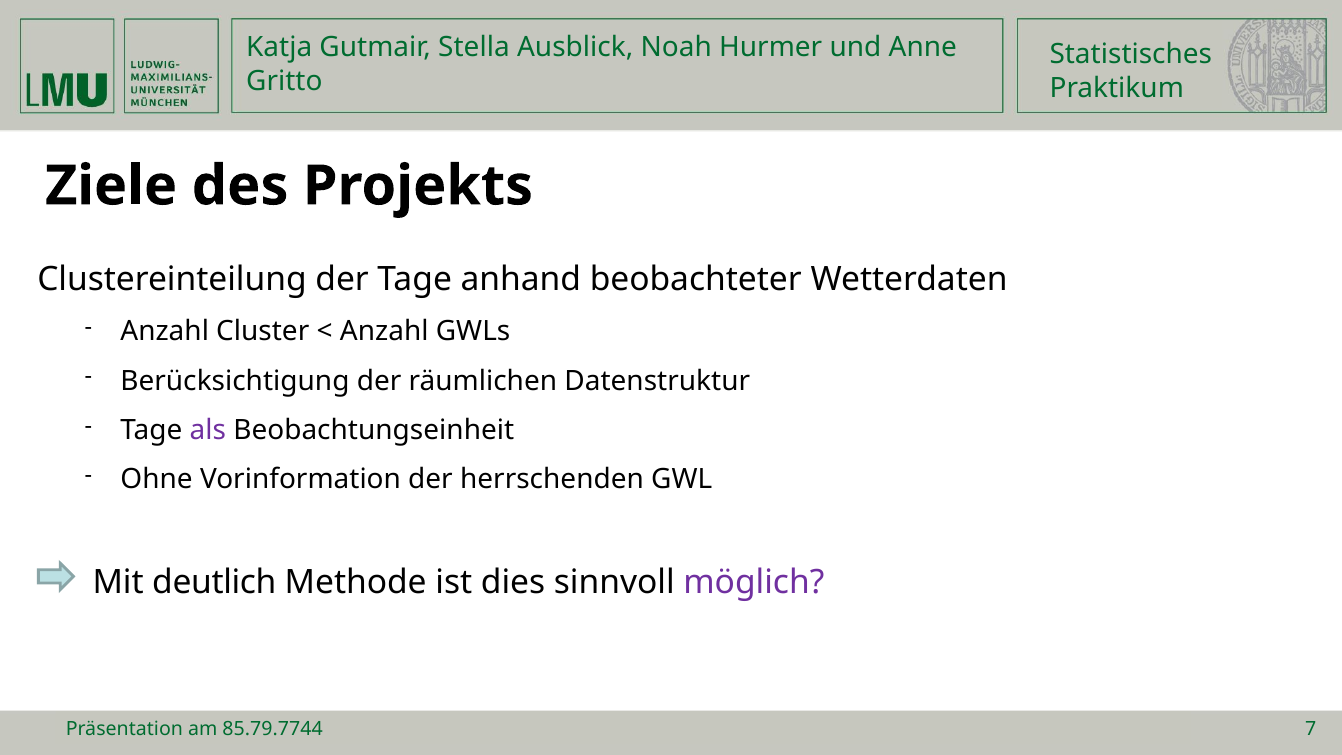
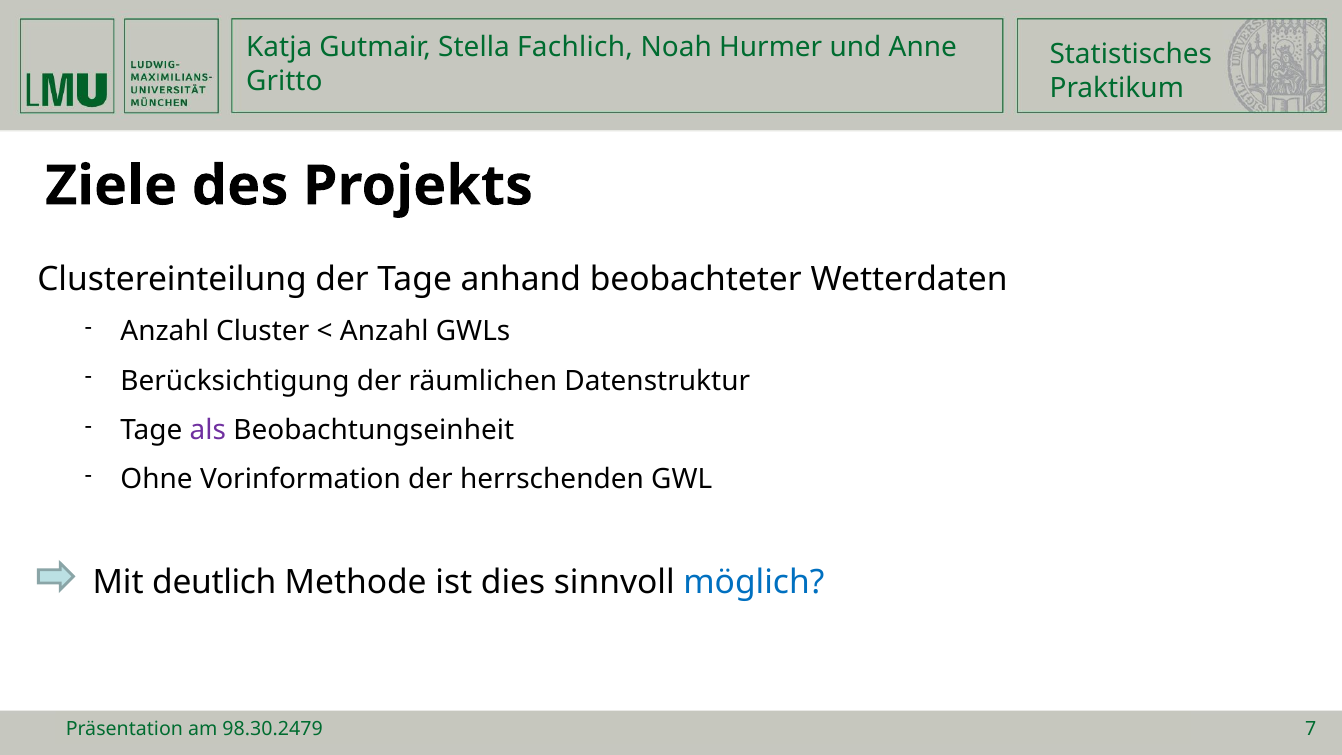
Ausblick: Ausblick -> Fachlich (575, 47)
möglich colour: purple -> blue (754, 582)
85.79.7744: 85.79.7744 -> 98.30.2479 (273, 729)
